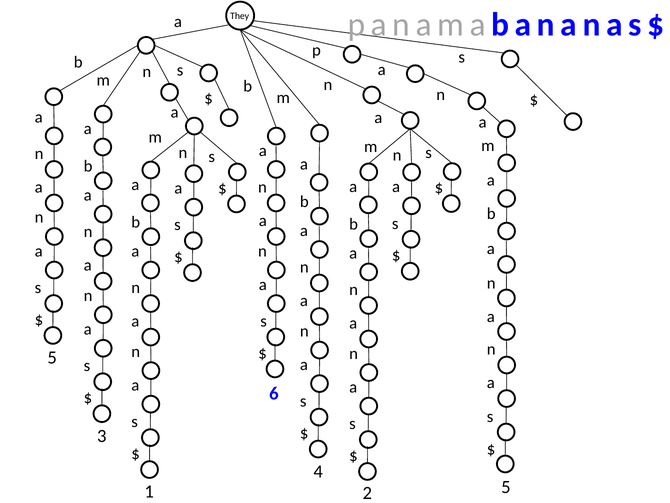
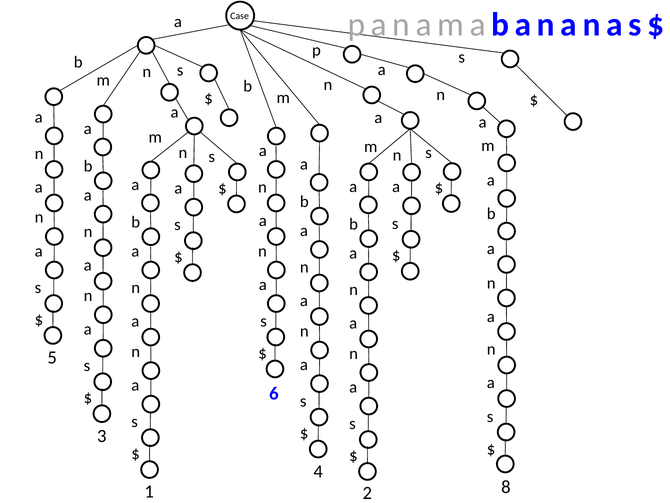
They: They -> Case (240, 16)
5: 5 -> 8 (506, 487)
